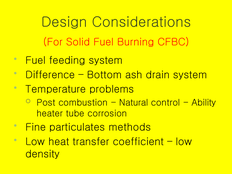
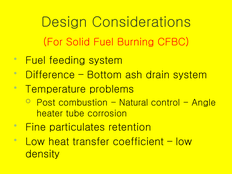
Ability: Ability -> Angle (204, 103)
methods: methods -> retention (130, 127)
